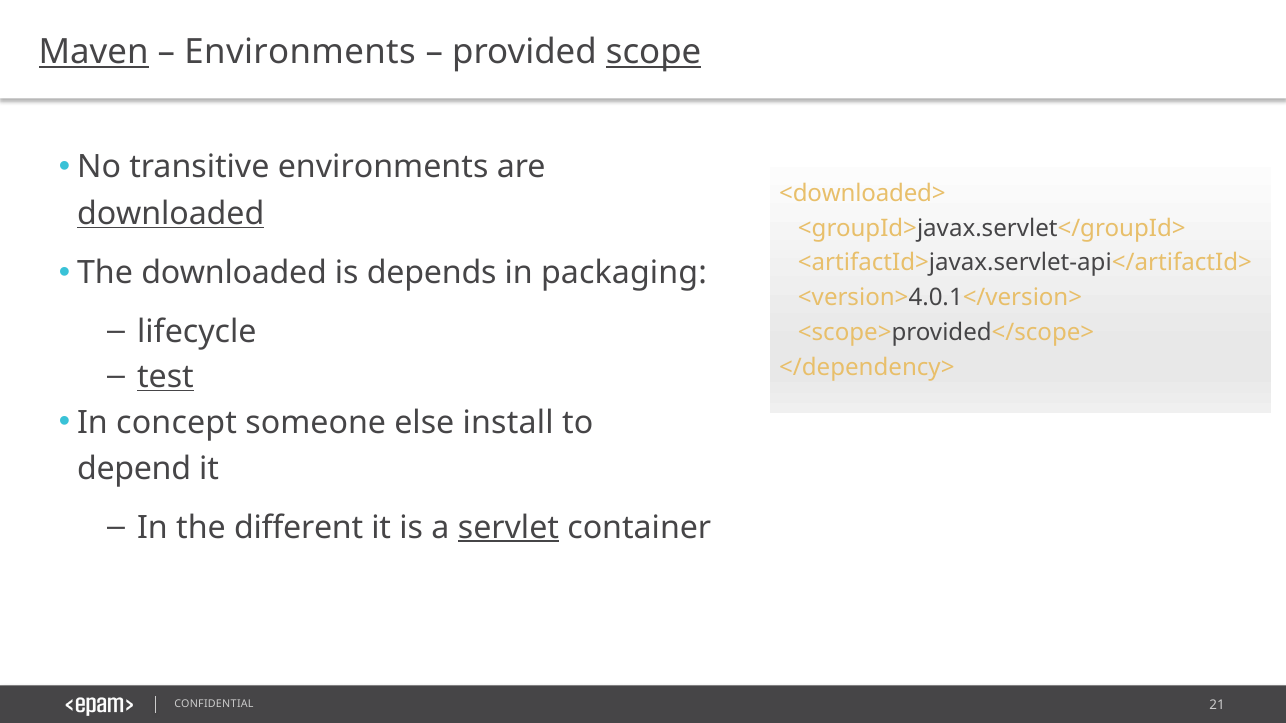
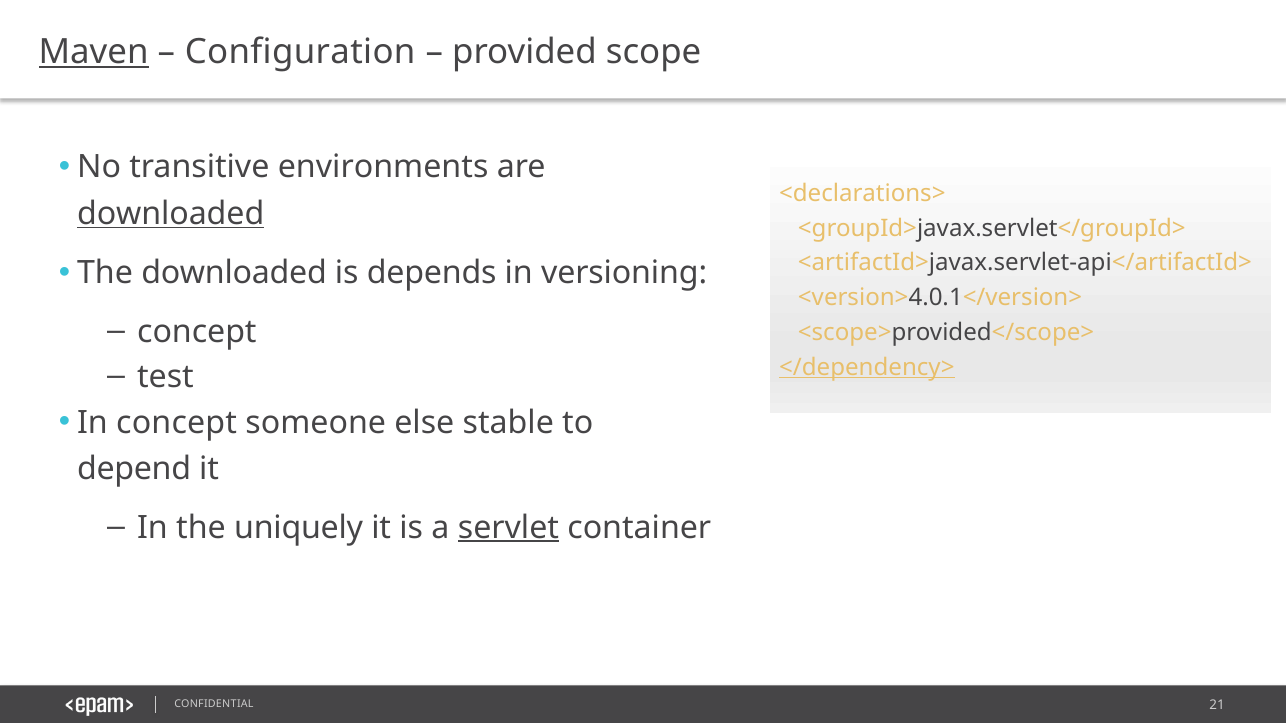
Environments: Environments -> Configuration (300, 52)
scope underline: present -> none (654, 52)
<downloaded>: <downloaded> -> <declarations> (862, 194)
packaging: packaging -> versioning (624, 273)
lifecycle: lifecycle -> concept (197, 332)
test underline: present -> none (165, 377)
</dependency> underline: none -> present (867, 367)
install: install -> stable (508, 423)
different: different -> uniquely (299, 528)
